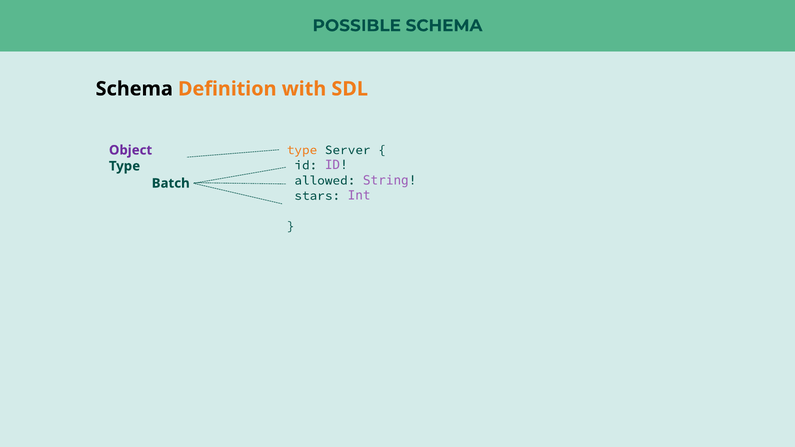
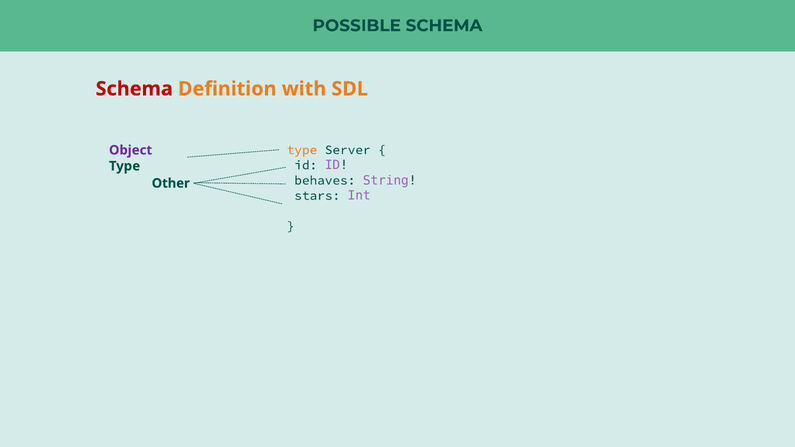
Schema colour: black -> red (134, 89)
allowed: allowed -> behaves (325, 180)
Batch: Batch -> Other (171, 183)
